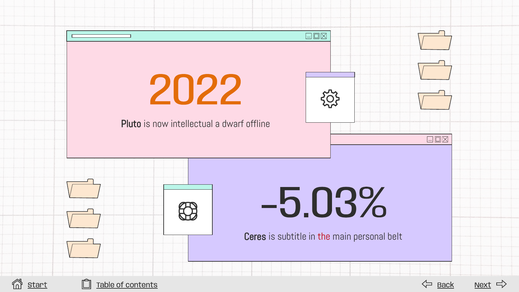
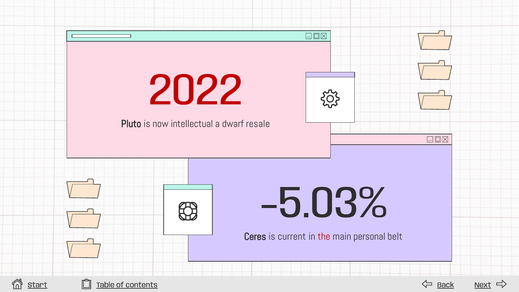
2022 colour: orange -> red (196, 90)
offline: offline -> resale (258, 124)
subtitle: subtitle -> current (292, 236)
